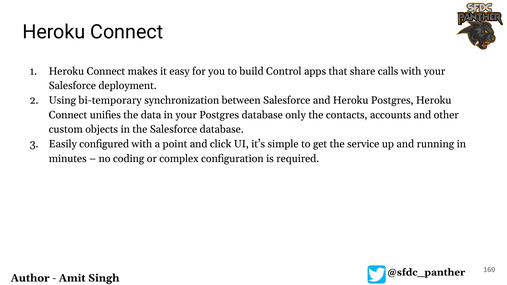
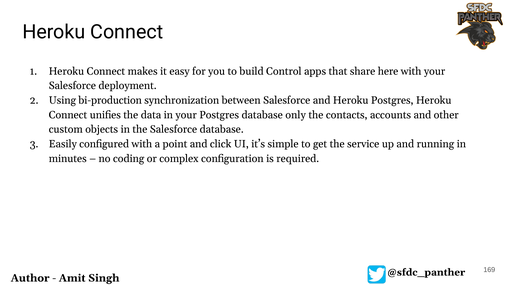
calls: calls -> here (388, 71)
bi-temporary: bi-temporary -> bi-production (110, 100)
